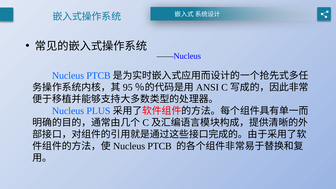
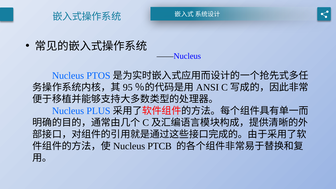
PTCB: PTCB -> PTOS (98, 76)
